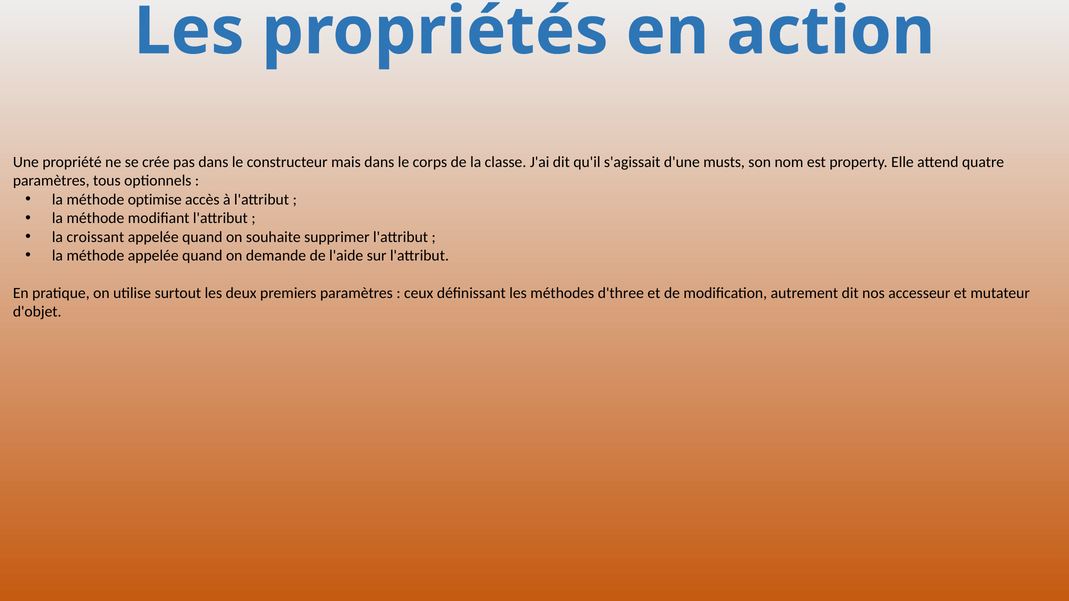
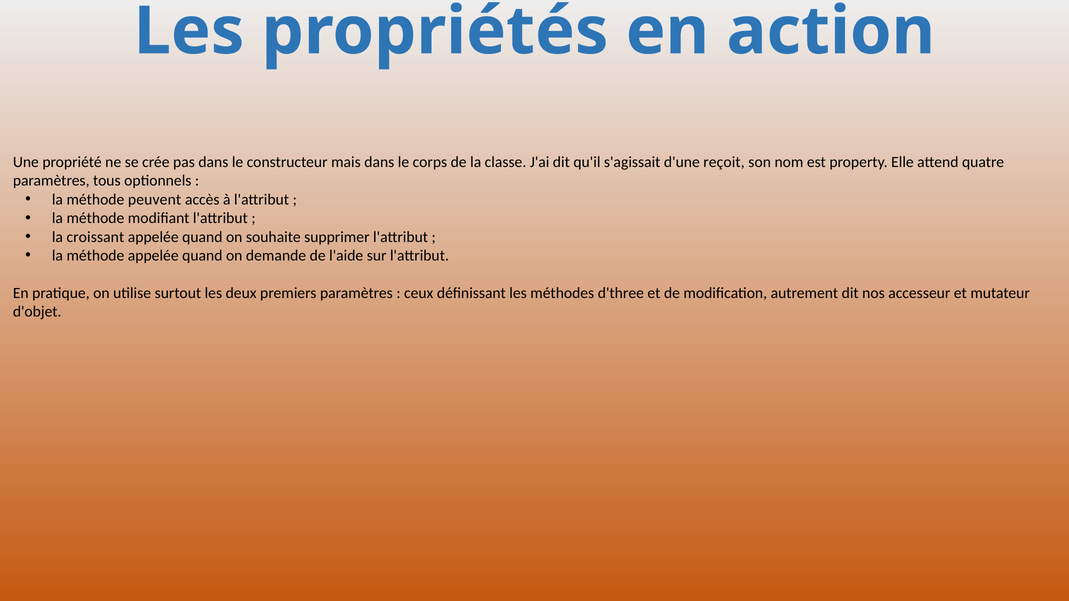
musts: musts -> reçoit (724, 162)
optimise: optimise -> peuvent (155, 200)
